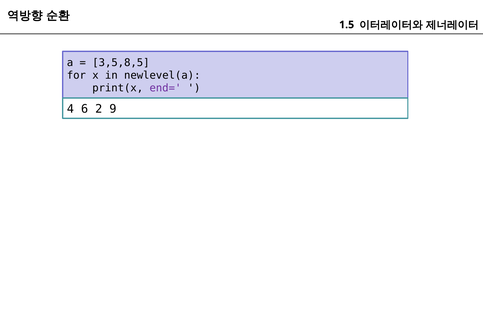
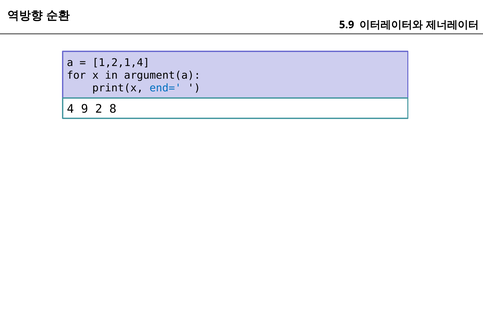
1.5: 1.5 -> 5.9 (347, 25)
3,5,8,5: 3,5,8,5 -> 1,2,1,4 (121, 63)
newlevel(a: newlevel(a -> argument(a (162, 76)
end= colour: purple -> blue (165, 88)
6: 6 -> 9 (85, 109)
9: 9 -> 8 (113, 109)
